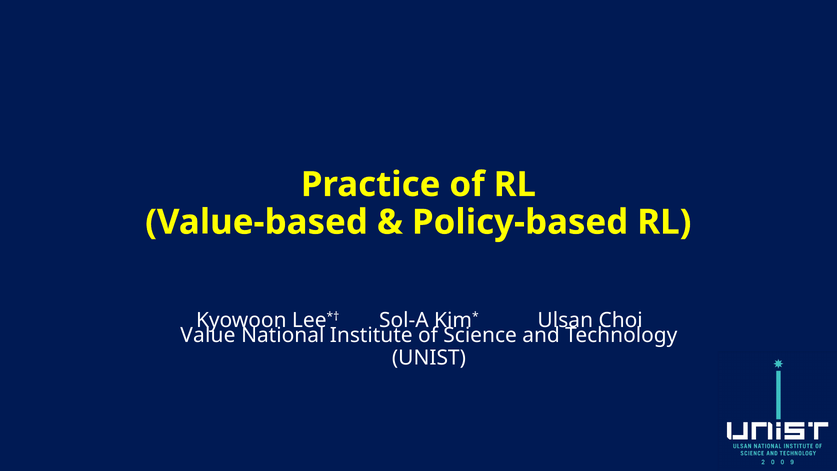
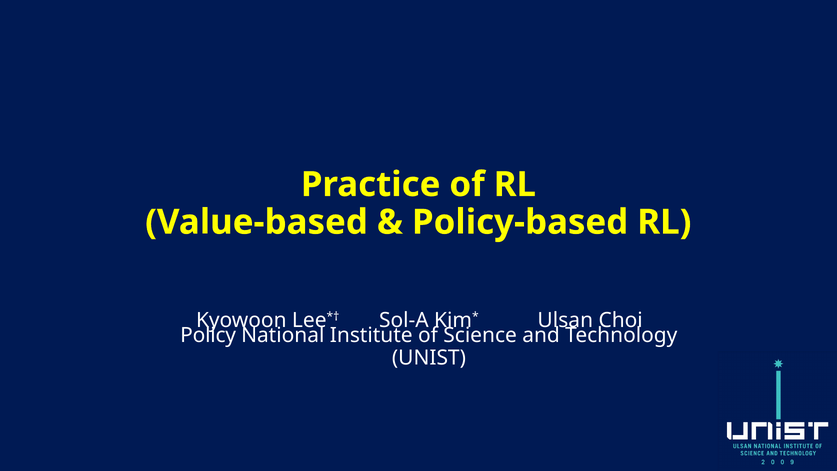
Value: Value -> Policy (208, 335)
